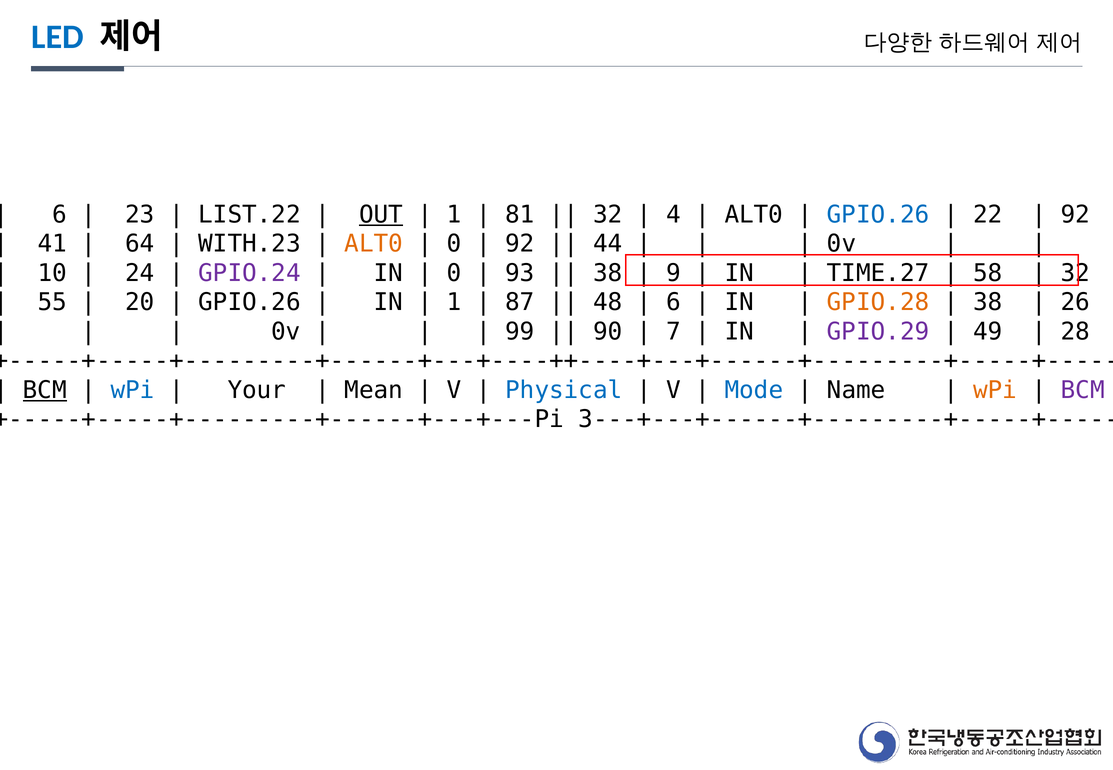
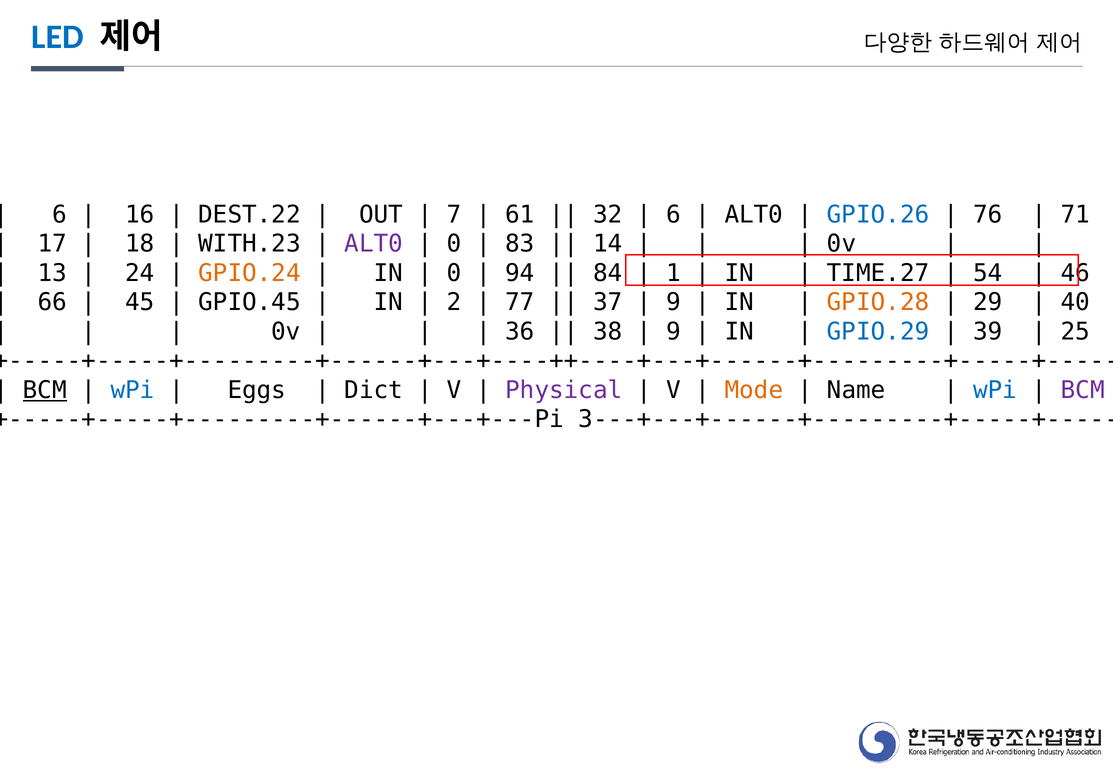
23: 23 -> 16 (140, 215)
LIST.22: LIST.22 -> DEST.22 (249, 215)
OUT underline: present -> none (381, 215)
1: 1 -> 7 (454, 215)
81: 81 -> 61 (520, 215)
4: 4 -> 6 (673, 215)
22: 22 -> 76 (988, 215)
92: 92 -> 71 (1075, 215)
41: 41 -> 17 (52, 244)
64: 64 -> 18 (140, 244)
ALT0 colour: orange -> purple (374, 244)
92: 92 -> 83 (520, 244)
44: 44 -> 14 (608, 244)
10: 10 -> 13 (52, 273)
GPIO.24 colour: purple -> orange (249, 273)
93: 93 -> 94 (520, 273)
38: 38 -> 84 (608, 273)
9: 9 -> 1 (673, 273)
58: 58 -> 54 (988, 273)
32: 32 -> 46 (1075, 273)
55: 55 -> 66 (52, 303)
20: 20 -> 45 (140, 303)
GPIO.26: GPIO.26 -> GPIO.45 (249, 303)
1: 1 -> 2 (454, 303)
87: 87 -> 77 (520, 303)
48: 48 -> 37 (608, 303)
6: 6 -> 9 (673, 303)
38: 38 -> 29 (988, 303)
26: 26 -> 40 (1075, 303)
99: 99 -> 36 (520, 332)
90: 90 -> 38 (608, 332)
7: 7 -> 9 (673, 332)
GPIO.29 colour: purple -> blue (878, 332)
49: 49 -> 39 (988, 332)
28: 28 -> 25 (1075, 332)
Your: Your -> Eggs (257, 390)
Mean: Mean -> Dict (374, 390)
Physical colour: blue -> purple (564, 390)
Mode colour: blue -> orange (754, 390)
wPi colour: orange -> blue (995, 390)
